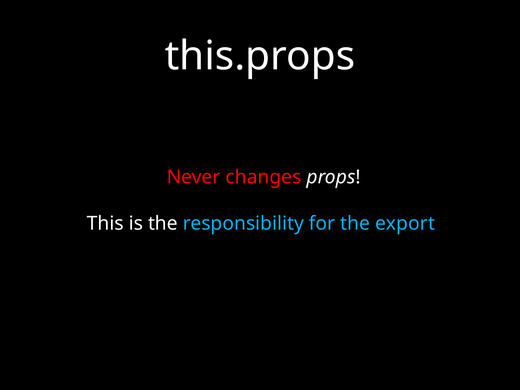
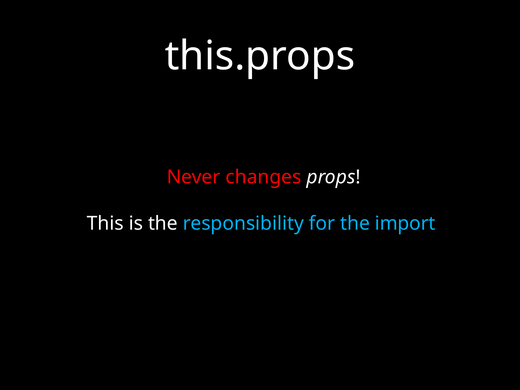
export: export -> import (405, 223)
